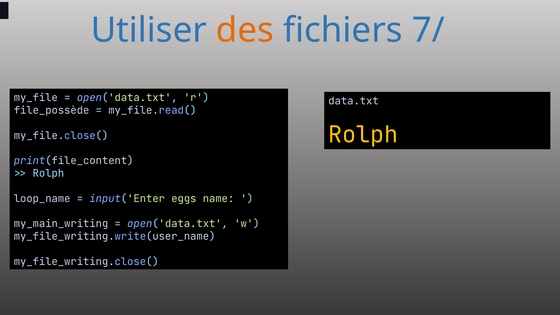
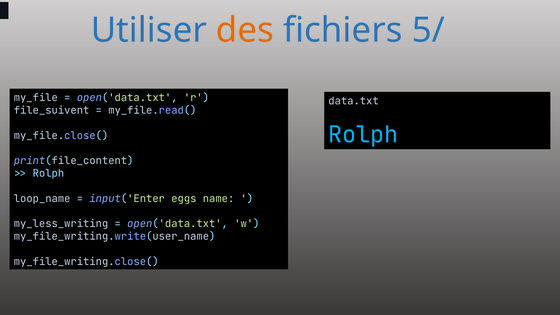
7/: 7/ -> 5/ (428, 30)
file_possède: file_possède -> file_suivent (52, 110)
Rolph colour: yellow -> light blue (363, 135)
my_main_writing: my_main_writing -> my_less_writing (61, 224)
